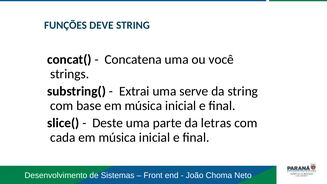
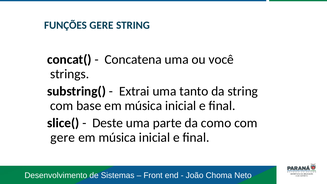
FUNÇÕES DEVE: DEVE -> GERE (101, 25)
serve: serve -> tanto (194, 91)
letras: letras -> como (216, 123)
cada: cada -> gere (63, 137)
